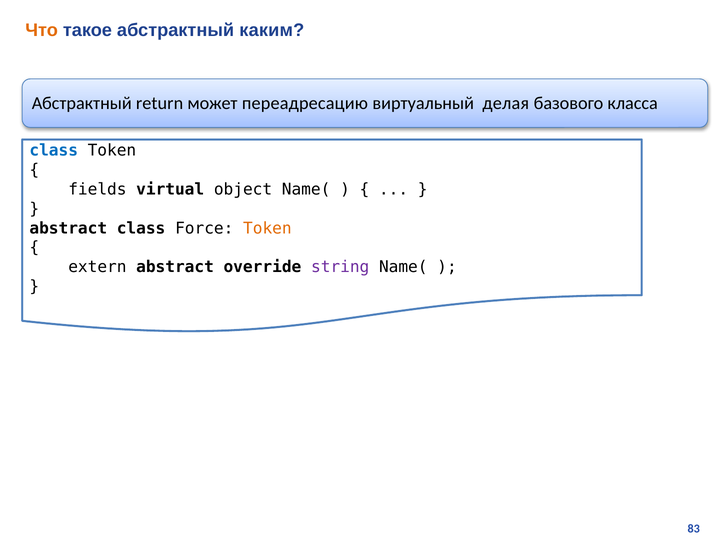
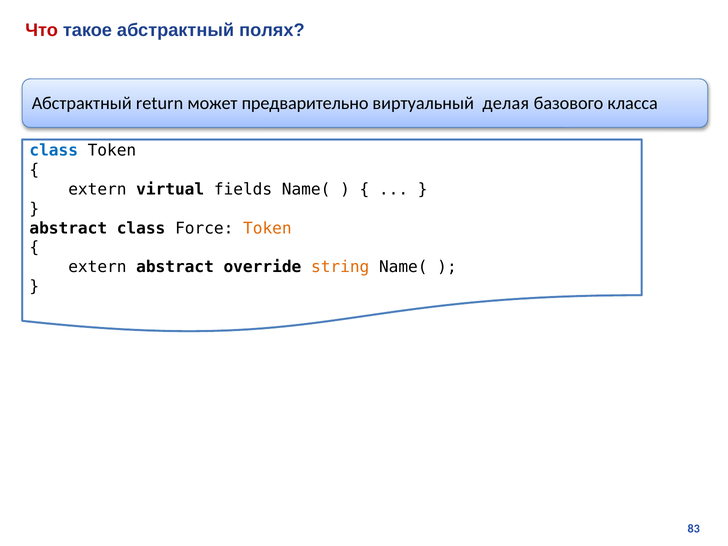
Что colour: orange -> red (42, 30)
каким: каким -> полях (272, 30)
переадресацию: переадресацию -> предварительно (305, 103)
fields: fields -> extern (97, 189)
object: object -> fields (243, 189)
string colour: purple -> orange (340, 267)
